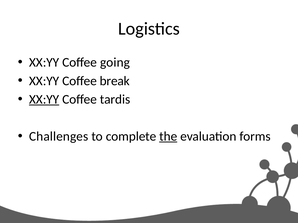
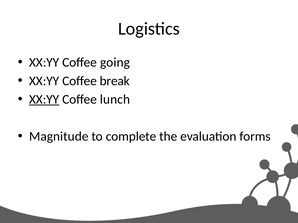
tardis: tardis -> lunch (115, 100)
Challenges: Challenges -> Magnitude (59, 137)
the underline: present -> none (168, 137)
